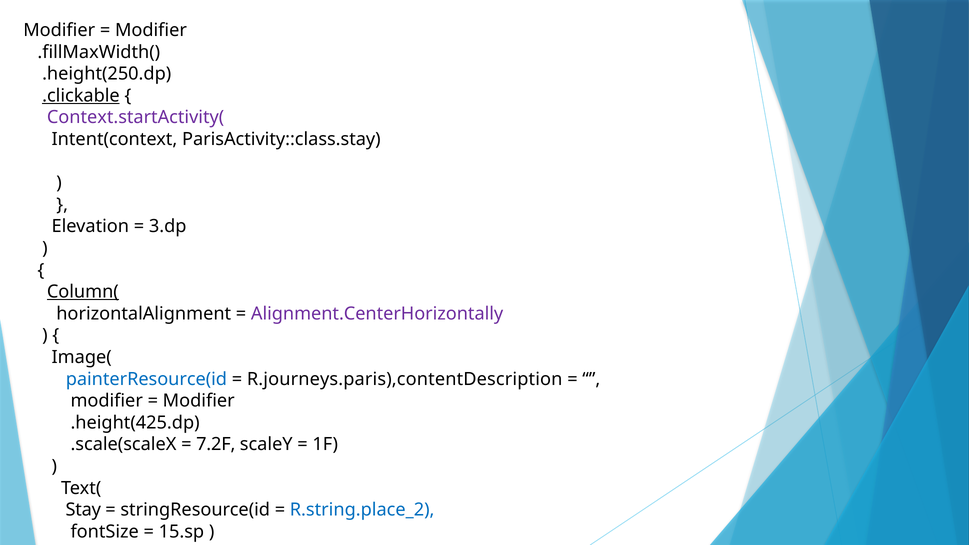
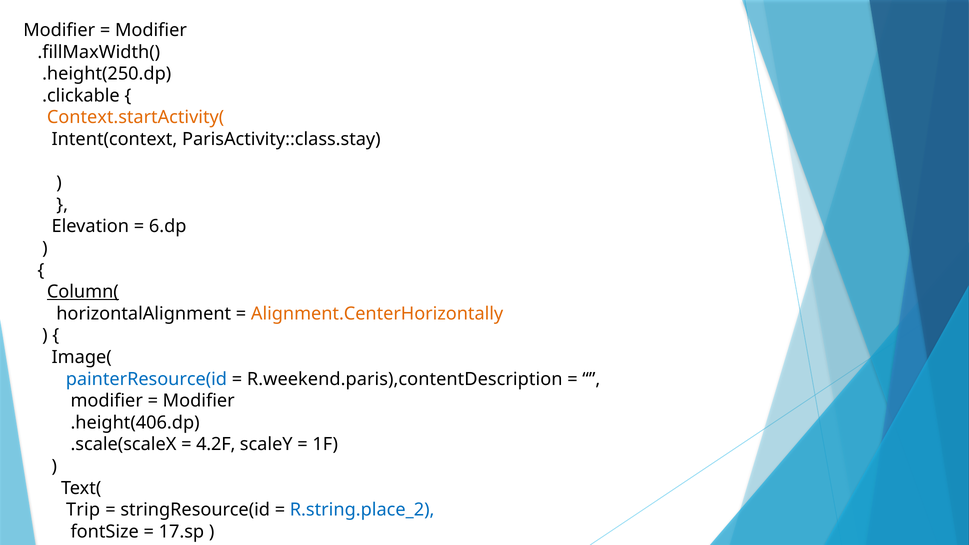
.clickable underline: present -> none (81, 96)
Context.startActivity( colour: purple -> orange (136, 117)
3.dp: 3.dp -> 6.dp (168, 226)
Alignment.CenterHorizontally colour: purple -> orange (377, 314)
R.journeys.paris),contentDescription: R.journeys.paris),contentDescription -> R.weekend.paris),contentDescription (405, 379)
.height(425.dp: .height(425.dp -> .height(406.dp (135, 423)
7.2F: 7.2F -> 4.2F (216, 444)
Stay: Stay -> Trip (83, 510)
15.sp: 15.sp -> 17.sp (181, 532)
